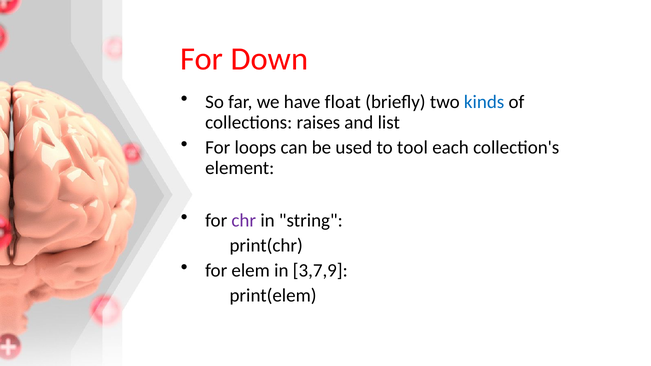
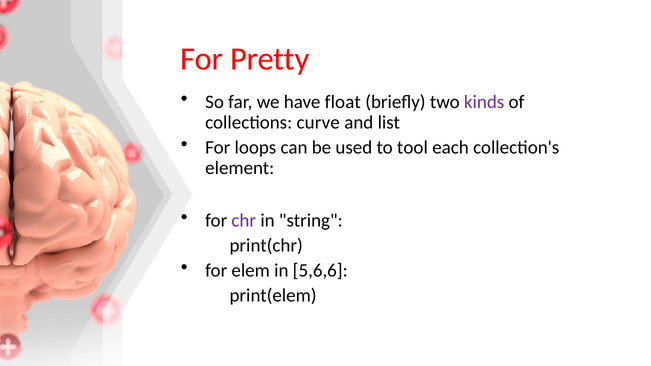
Down: Down -> Pretty (270, 59)
kinds colour: blue -> purple (484, 102)
raises: raises -> curve (318, 123)
3,7,9: 3,7,9 -> 5,6,6 (320, 271)
